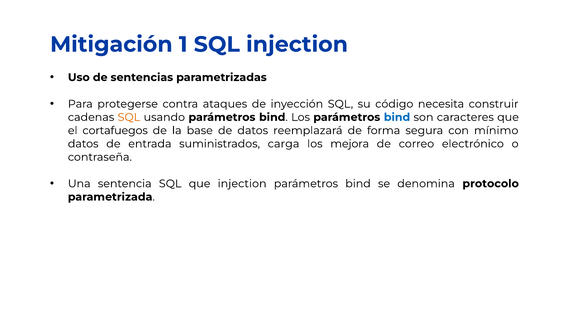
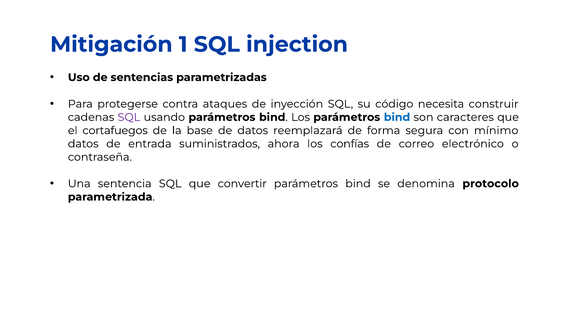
SQL colour: orange -> purple (129, 117)
carga: carga -> ahora (284, 144)
mejora: mejora -> confías (350, 144)
que injection: injection -> convertir (242, 184)
